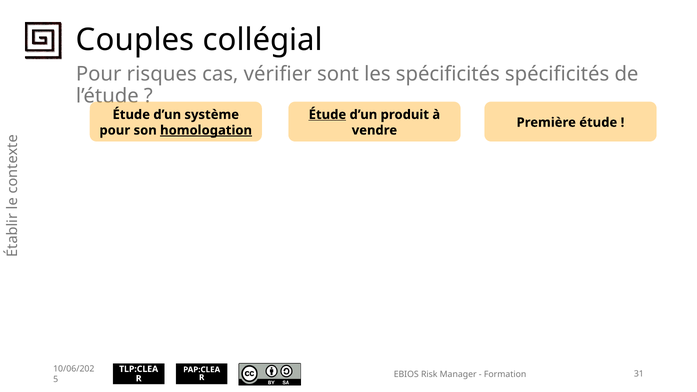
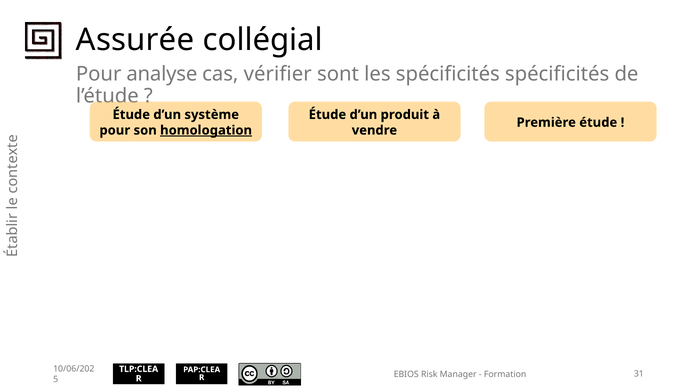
Couples: Couples -> Assurée (135, 40)
risques: risques -> analyse (162, 74)
Étude underline: present -> none (327, 115)
